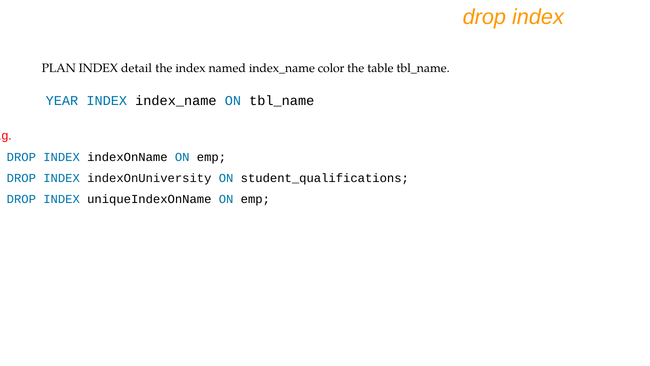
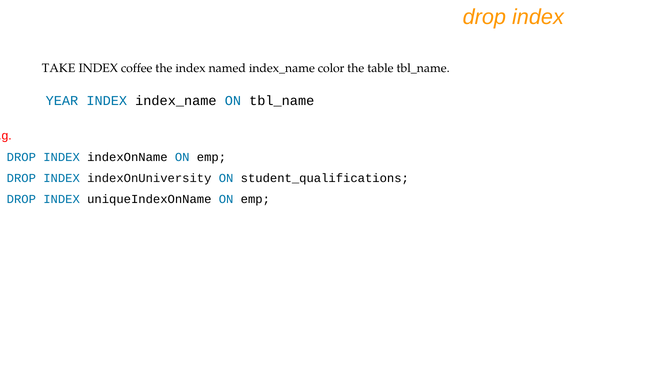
PLAN: PLAN -> TAKE (59, 68)
detail: detail -> coffee (137, 68)
